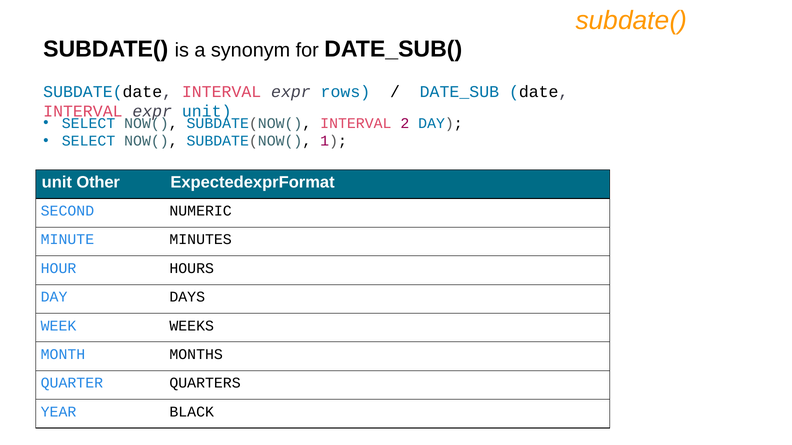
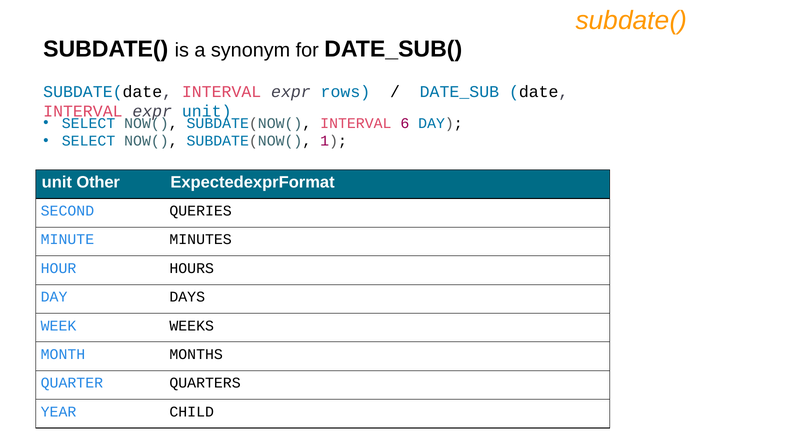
2: 2 -> 6 (405, 123)
NUMERIC: NUMERIC -> QUERIES (201, 211)
BLACK: BLACK -> CHILD (192, 412)
